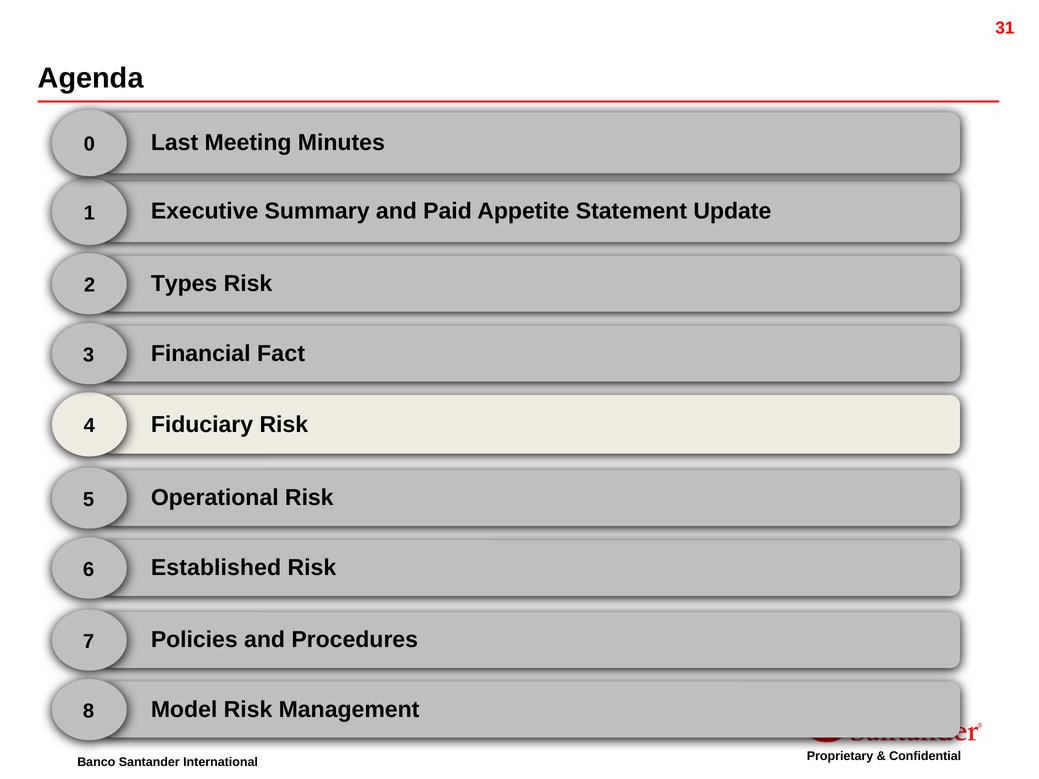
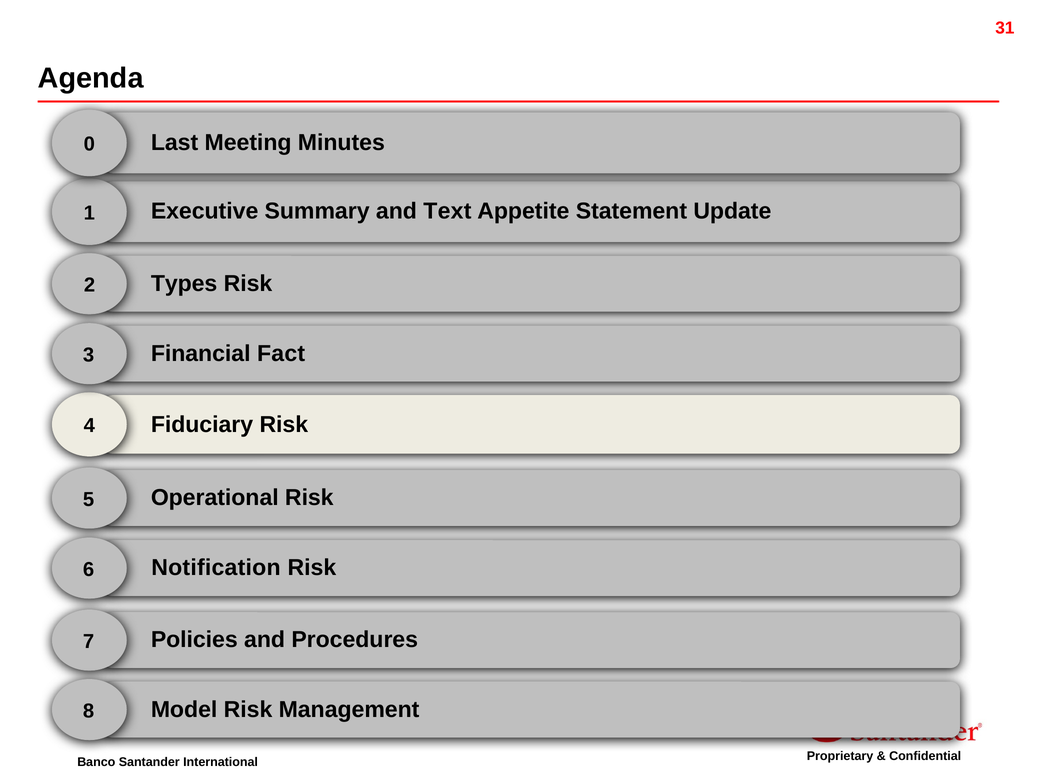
Paid: Paid -> Text (447, 211)
Established: Established -> Notification (216, 568)
